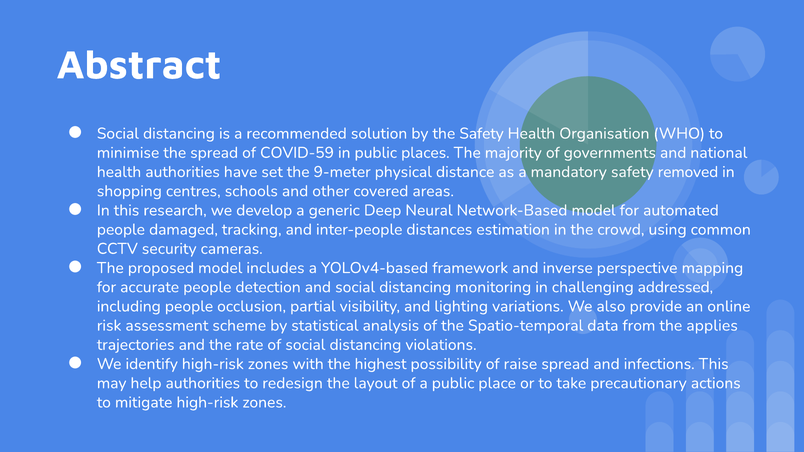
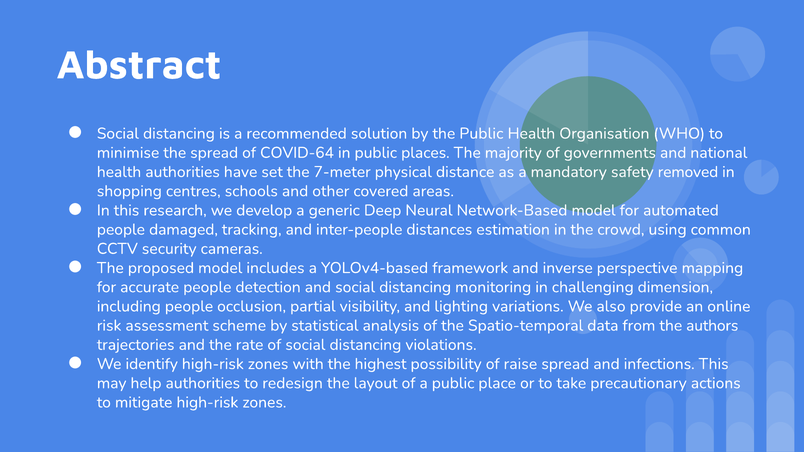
the Safety: Safety -> Public (481, 134)
COVID-59: COVID-59 -> COVID-64 (297, 153)
9-meter: 9-meter -> 7-meter (342, 172)
addressed: addressed -> dimension (675, 287)
applies: applies -> authors (712, 326)
